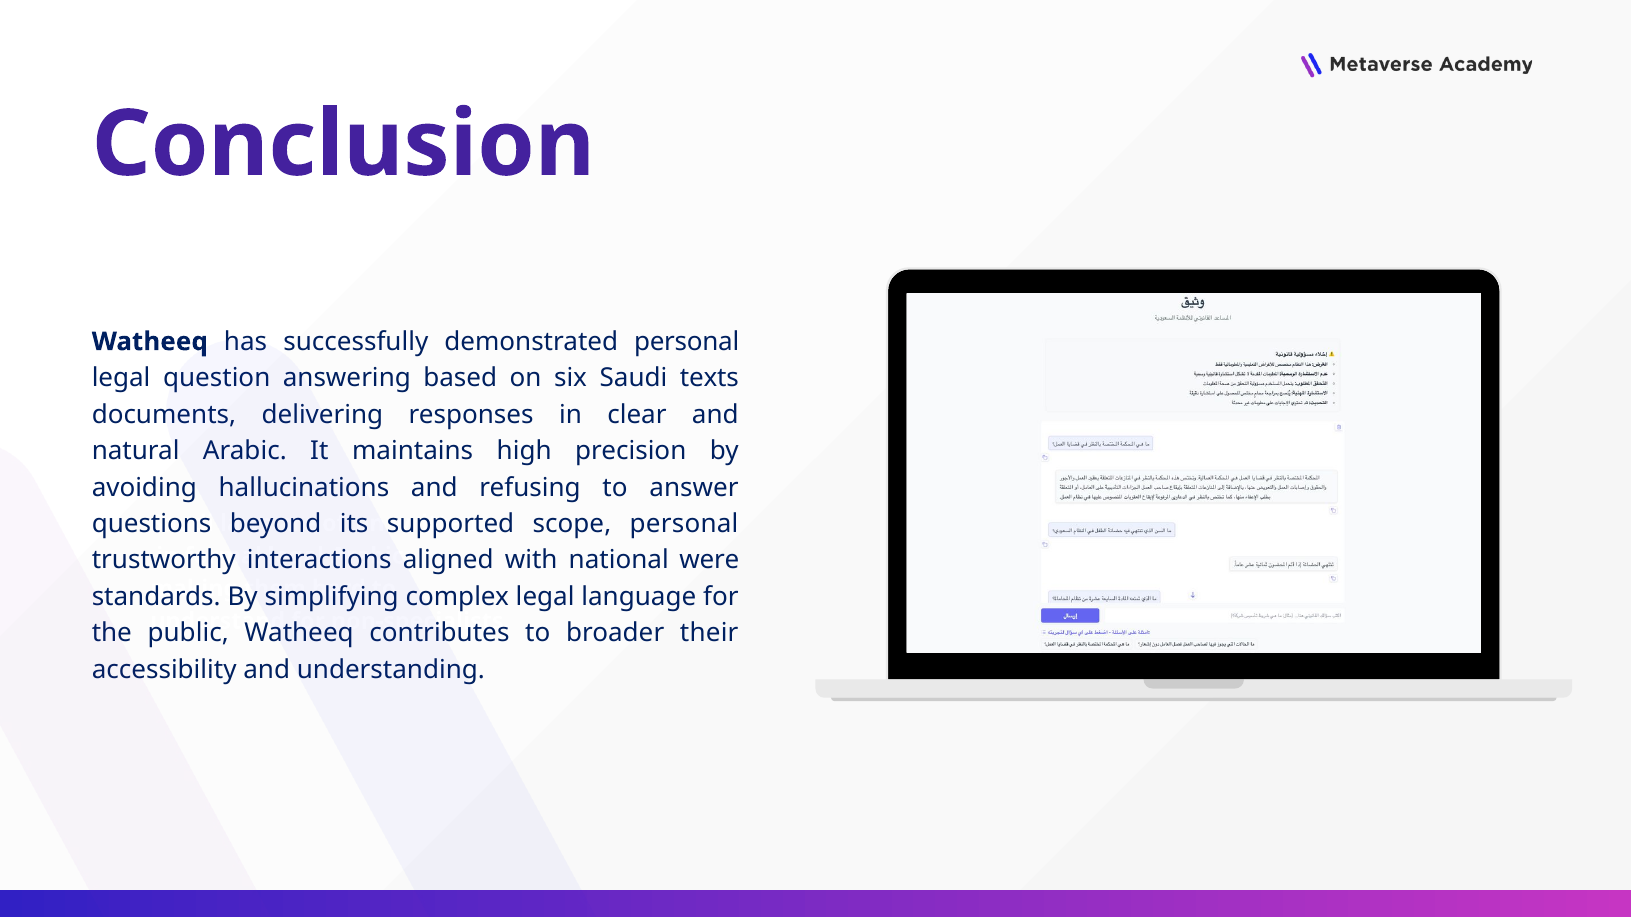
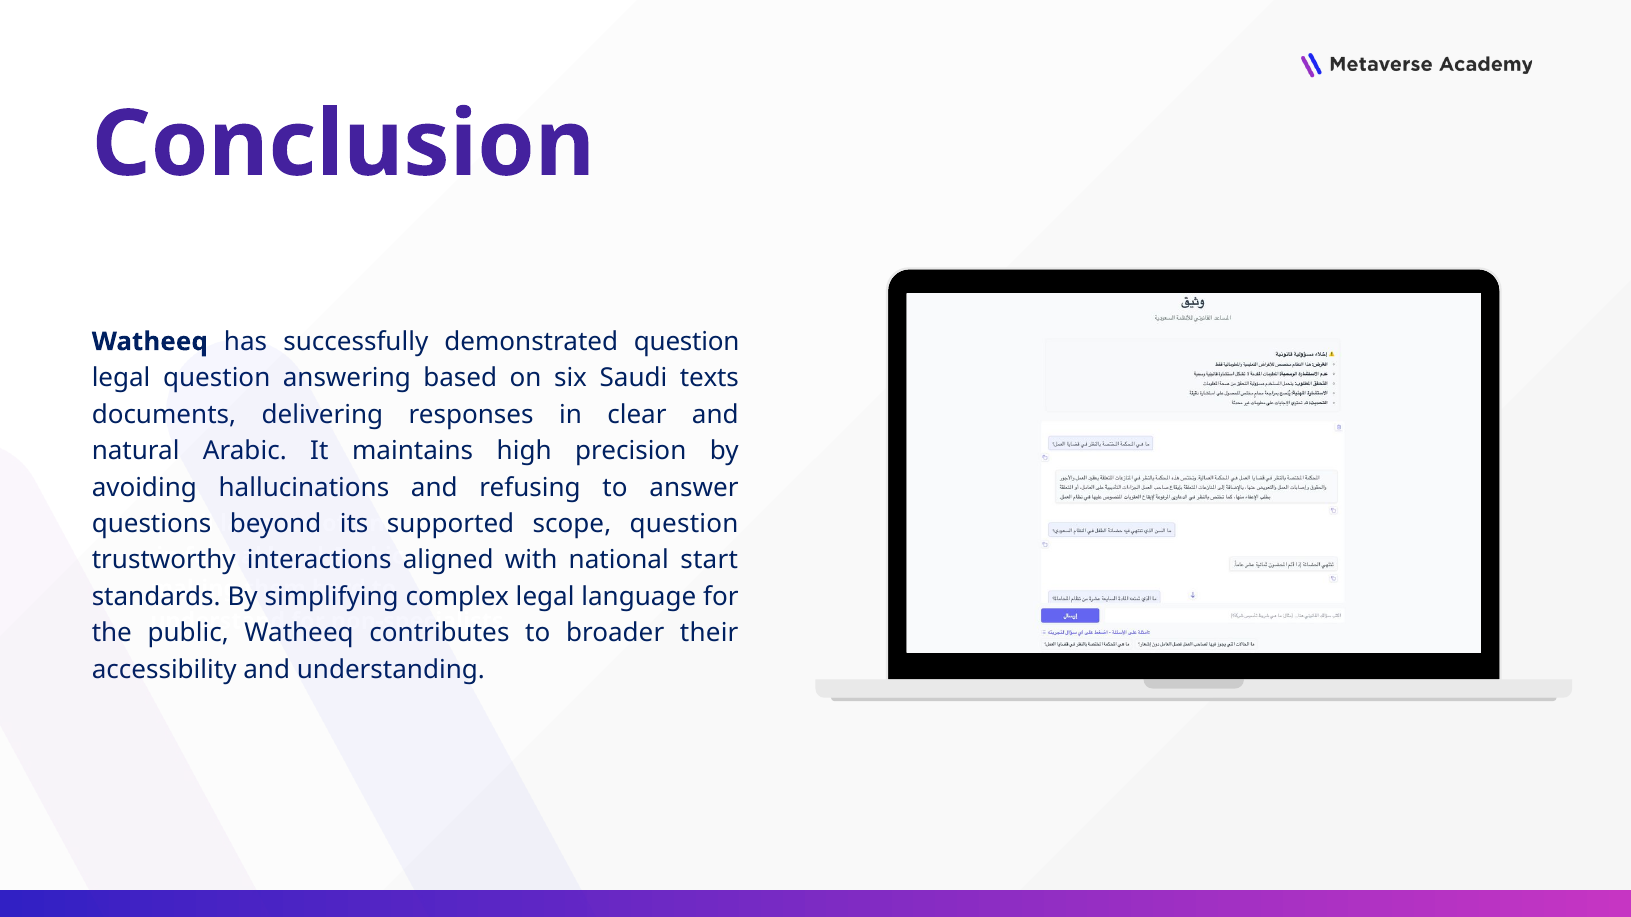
personal: personal -> question (687, 342)
personal: personal -> question (684, 524)
were: were -> start (709, 561)
